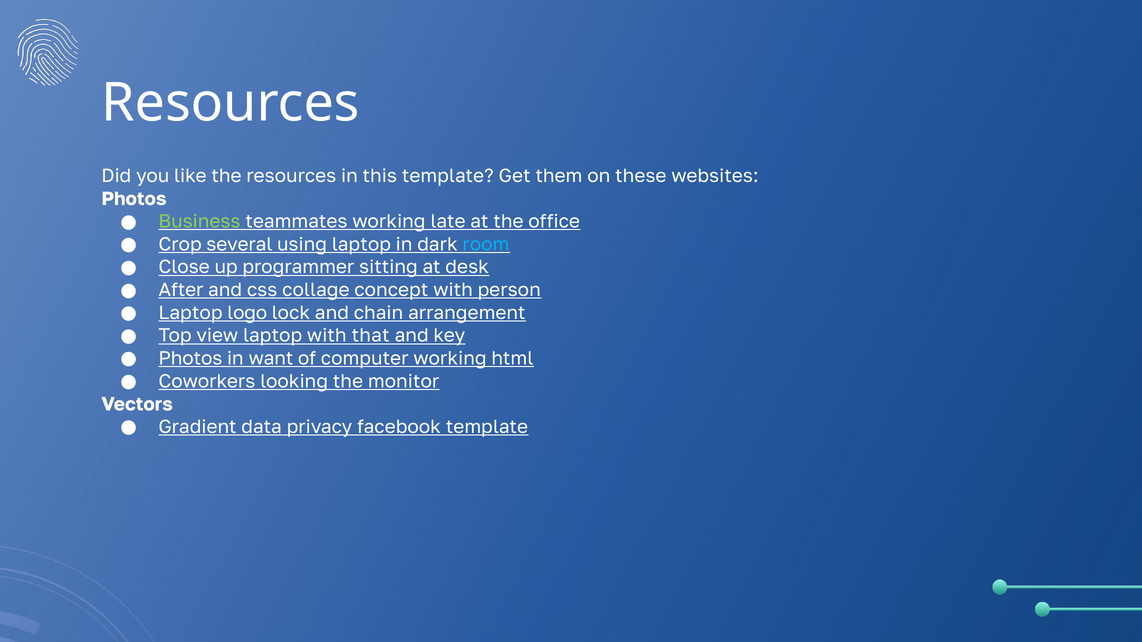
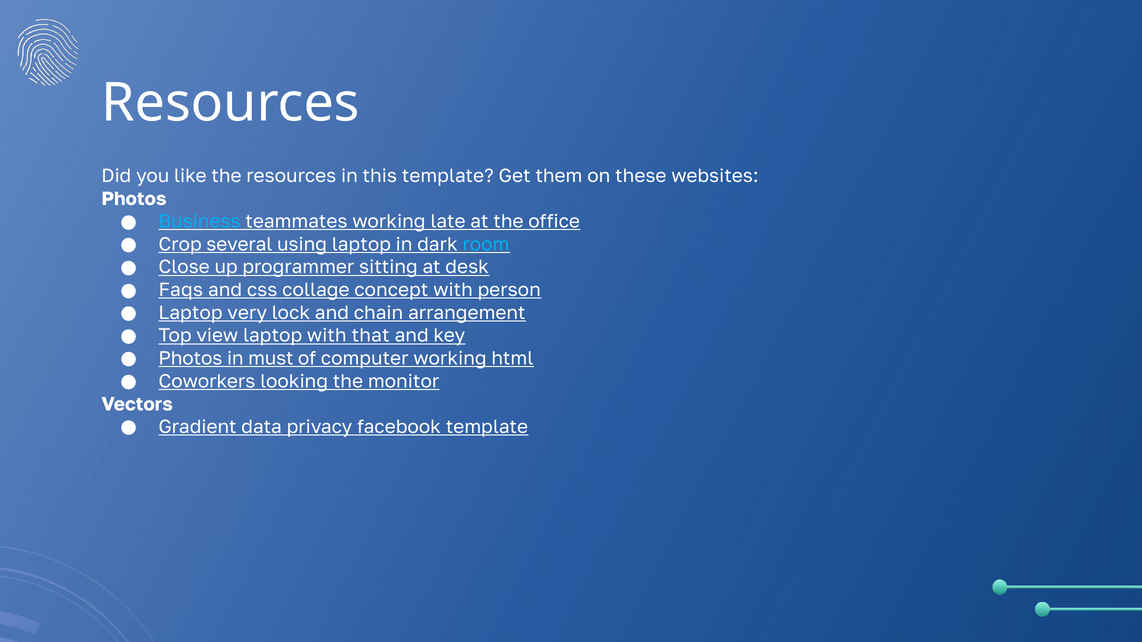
Business colour: light green -> light blue (200, 222)
After: After -> Faqs (181, 290)
logo: logo -> very (247, 313)
want: want -> must (271, 359)
